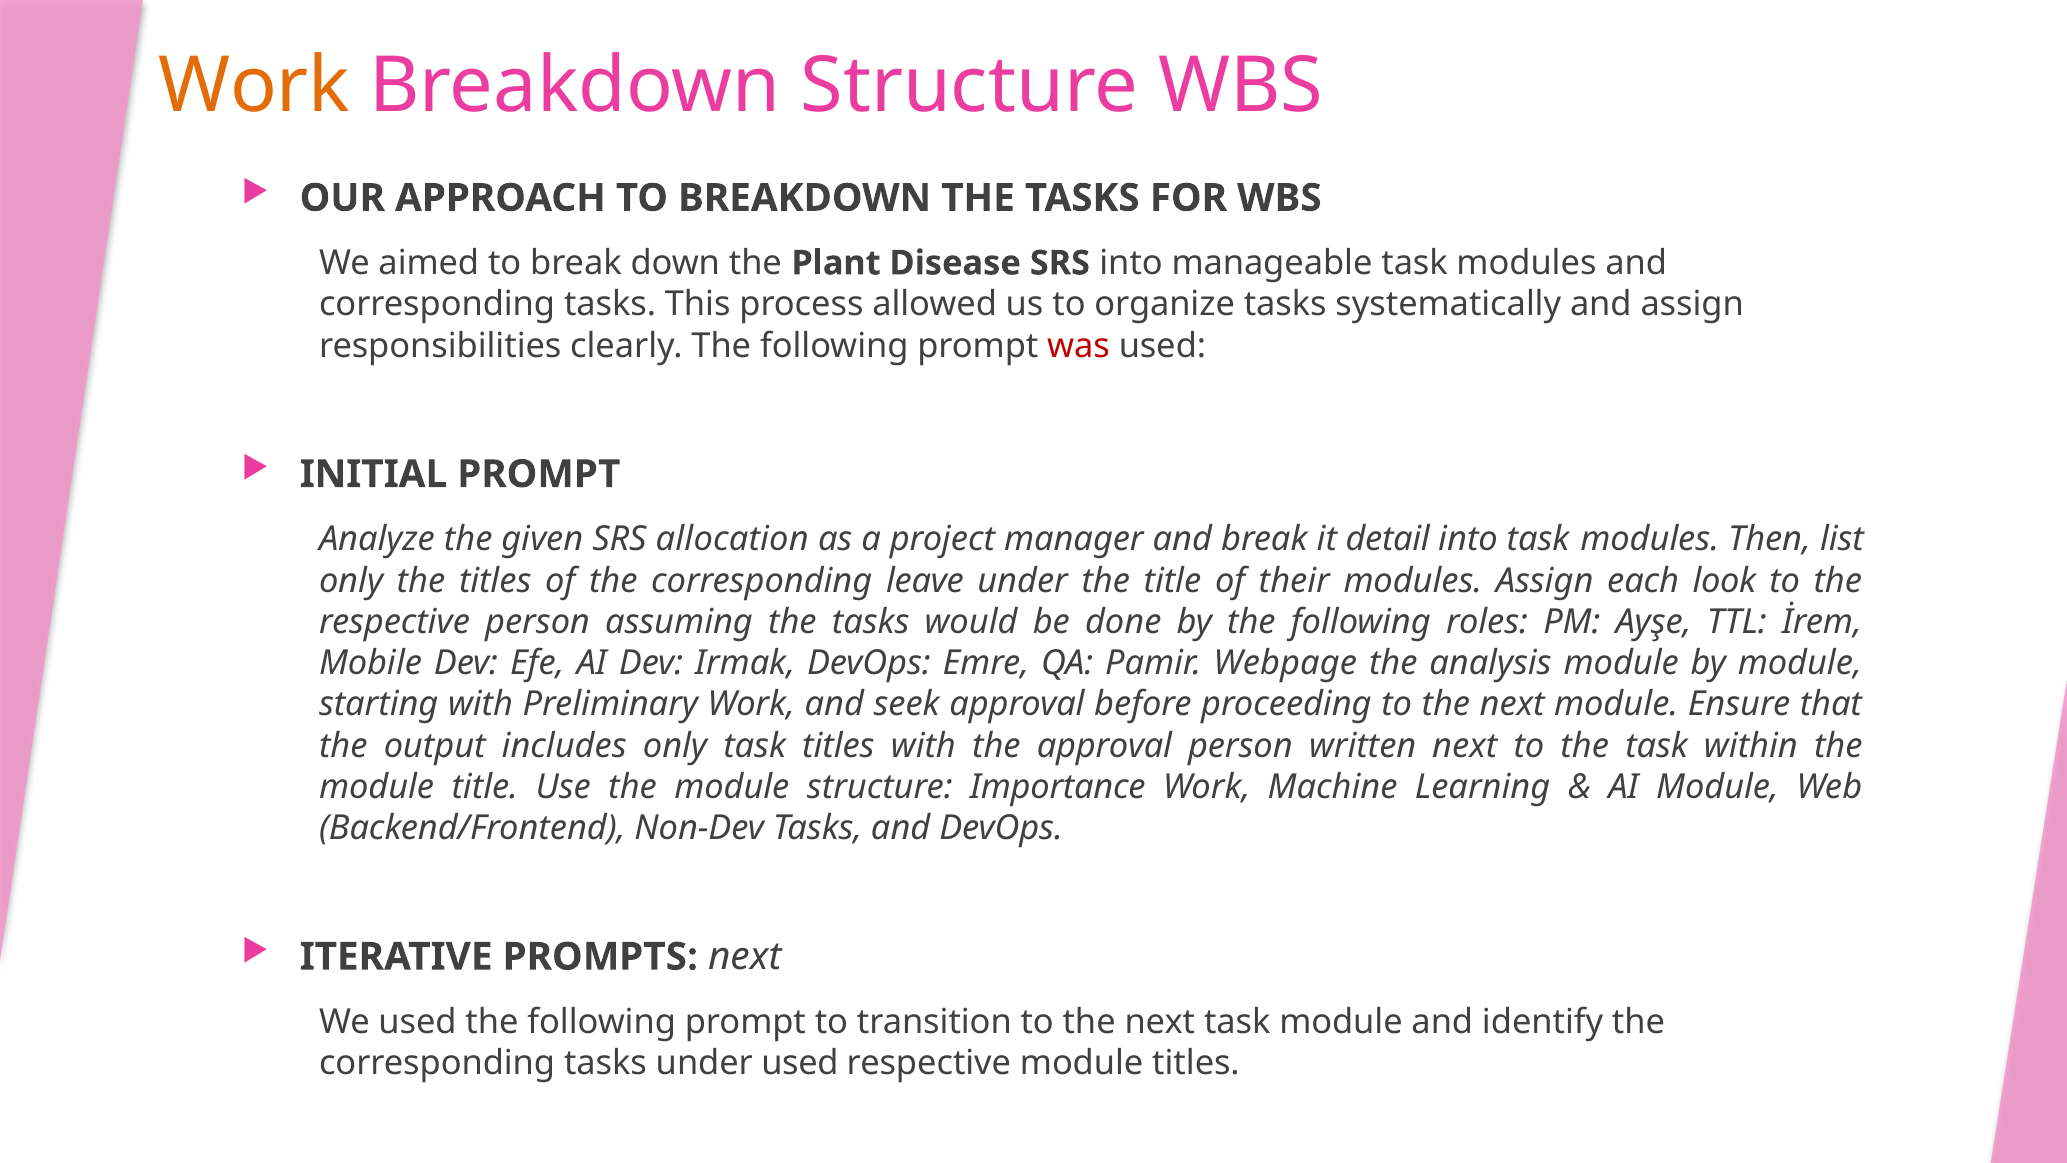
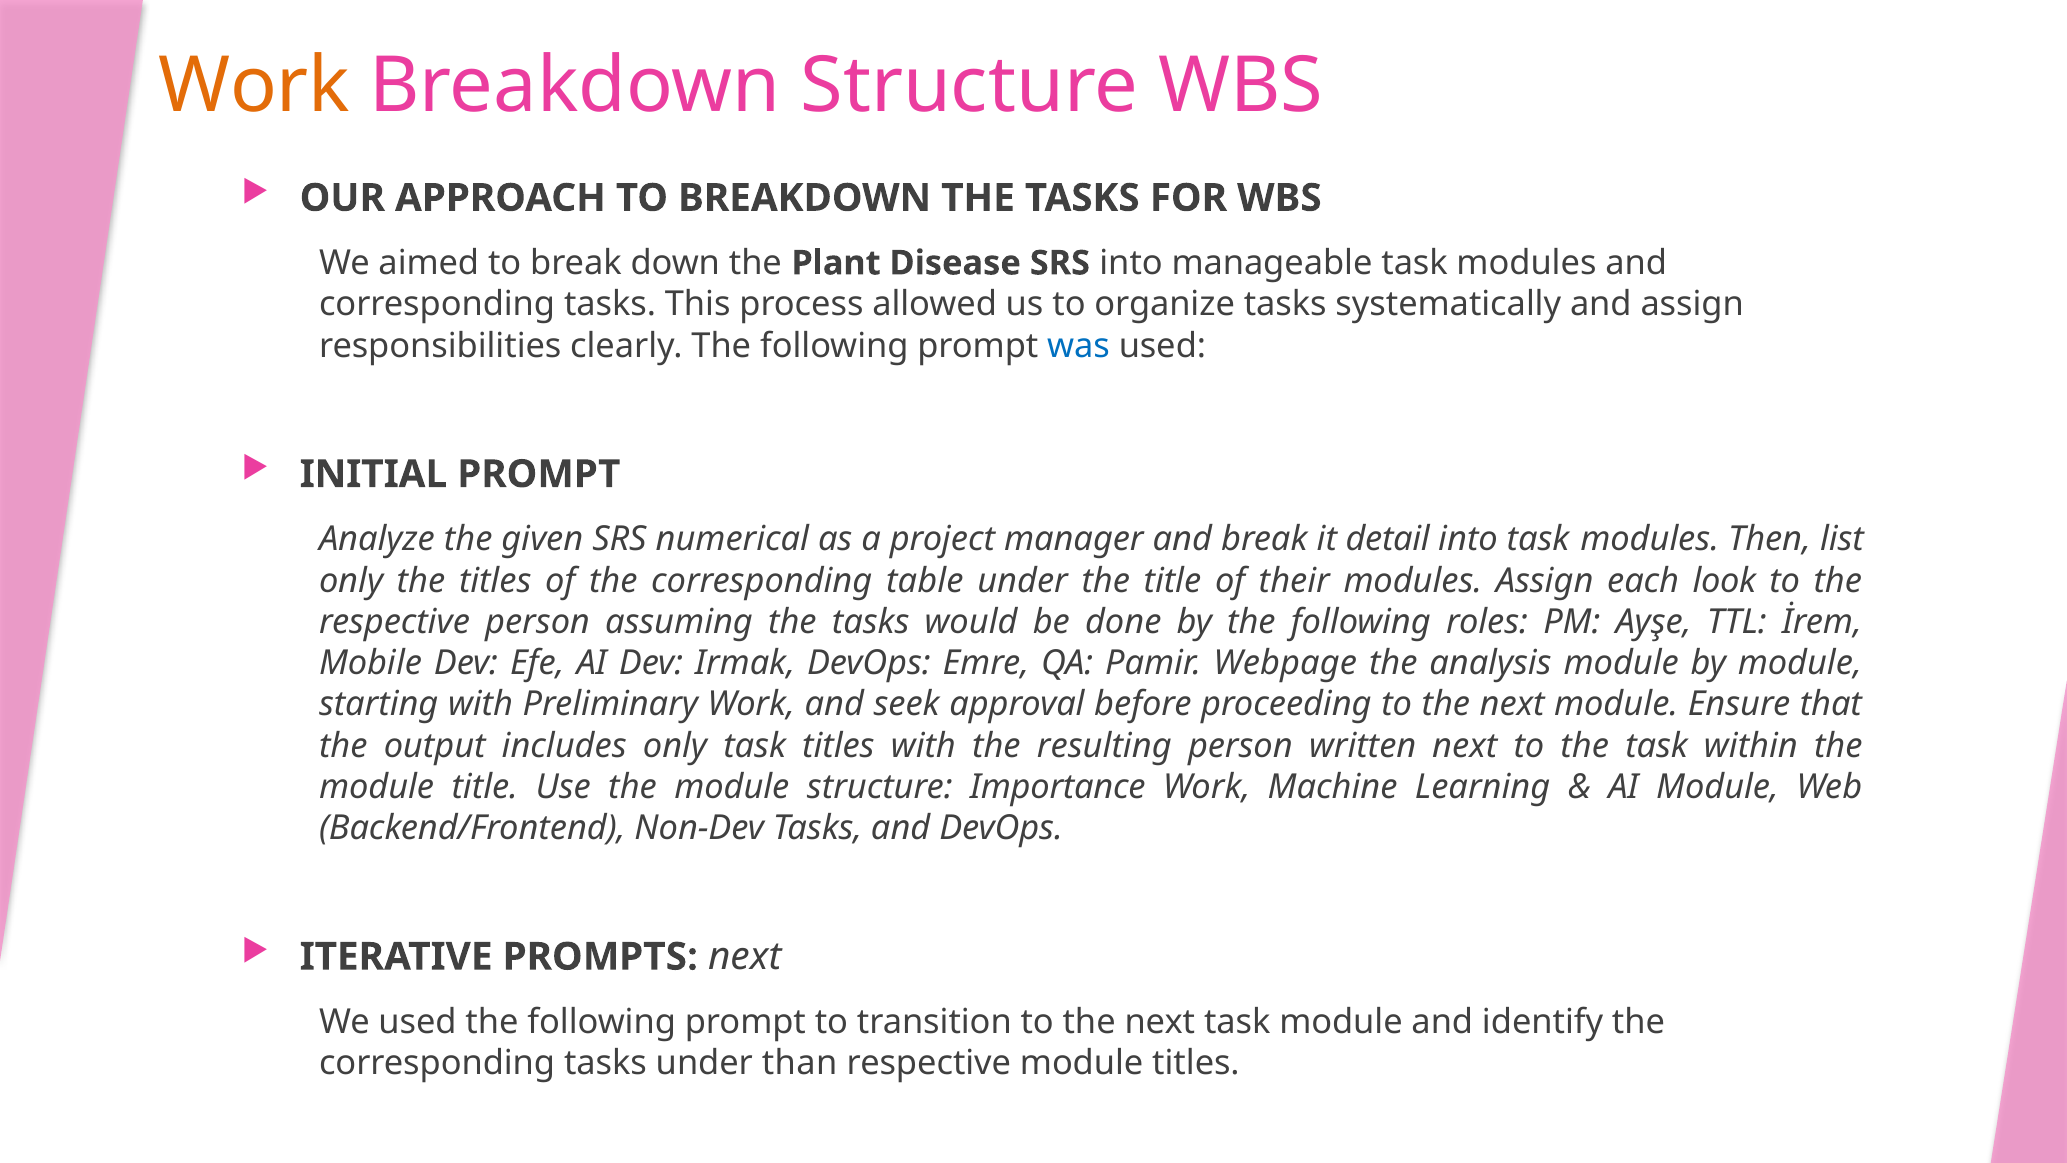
was colour: red -> blue (1079, 346)
allocation: allocation -> numerical (732, 539)
leave: leave -> table (925, 580)
the approval: approval -> resulting (1104, 746)
under used: used -> than (800, 1063)
